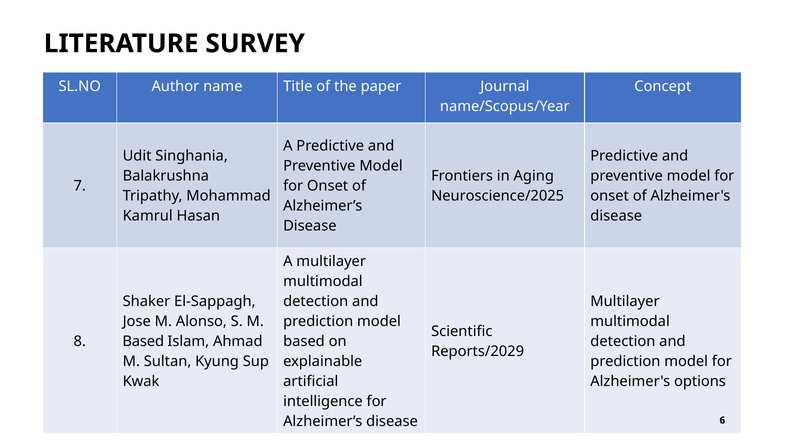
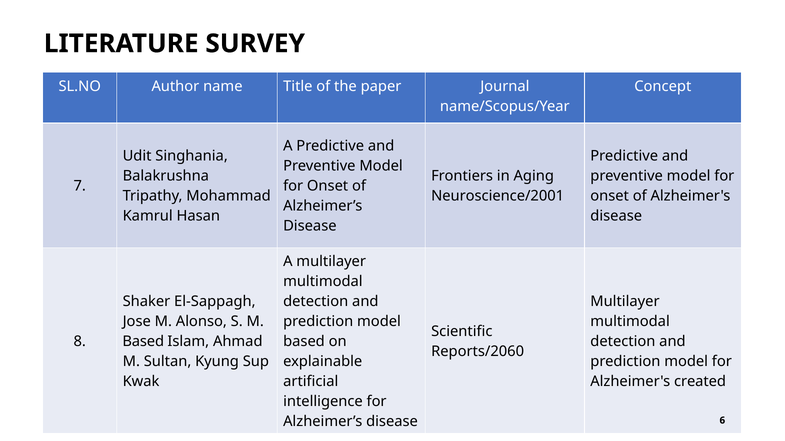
Neuroscience/2025: Neuroscience/2025 -> Neuroscience/2001 (498, 196)
Reports/2029: Reports/2029 -> Reports/2060 (478, 352)
options: options -> created (700, 382)
